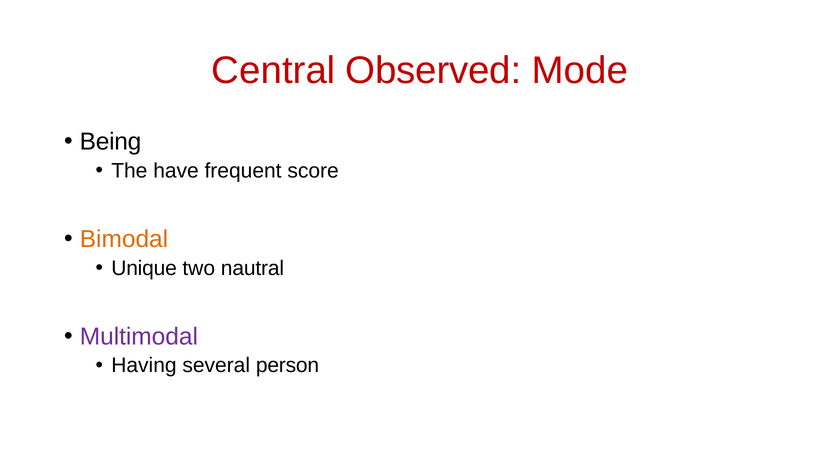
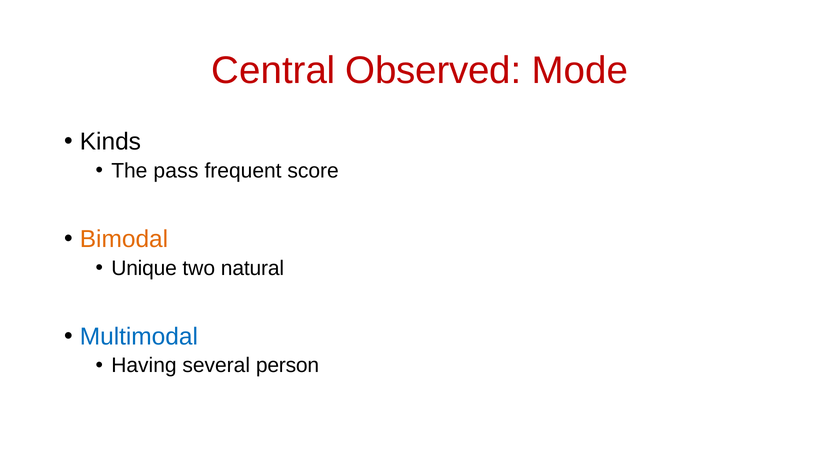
Being: Being -> Kinds (110, 142)
have: have -> pass (176, 171)
nautral: nautral -> natural (252, 268)
Multimodal colour: purple -> blue (139, 337)
